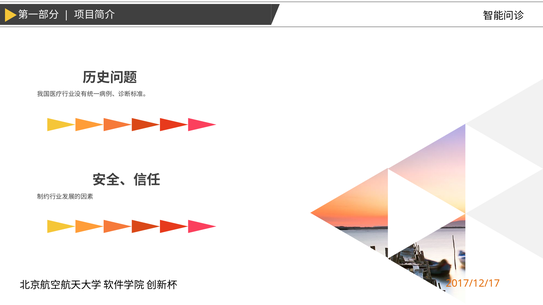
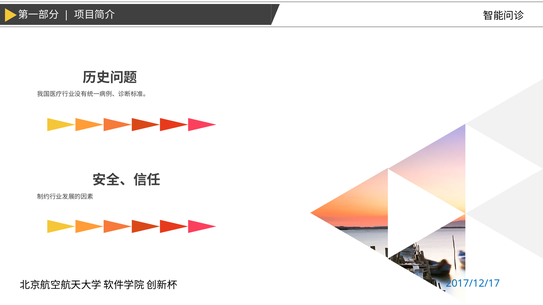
2017/12/17 colour: orange -> blue (473, 284)
